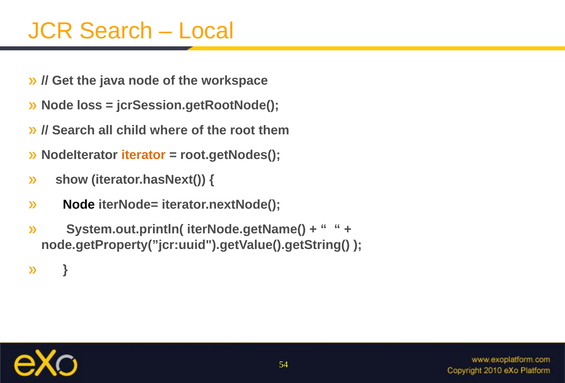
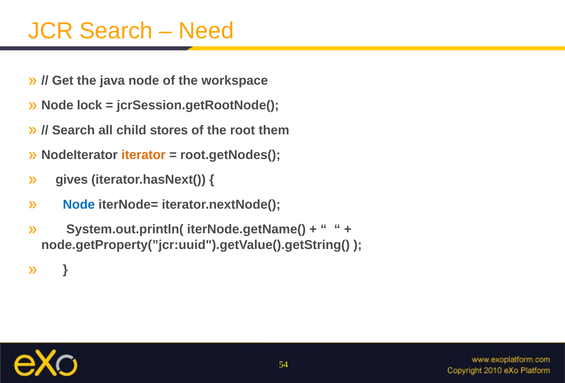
Local: Local -> Need (206, 31)
loss: loss -> lock (90, 105)
where: where -> stores (169, 130)
show: show -> gives (72, 180)
Node colour: black -> blue (79, 204)
